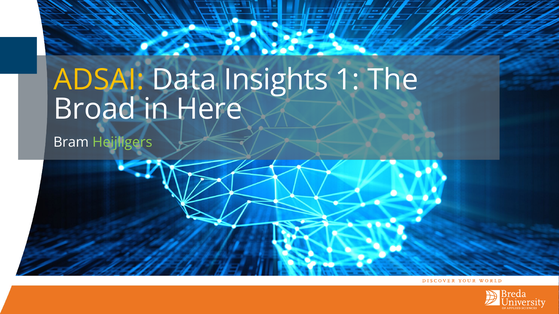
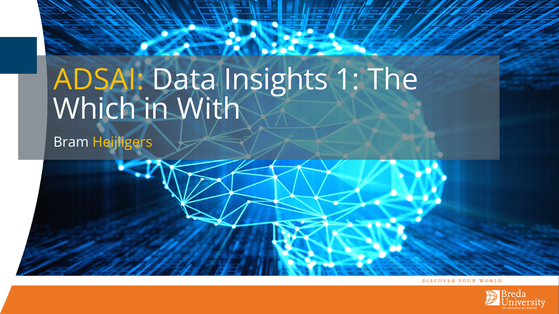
Broad: Broad -> Which (95, 109)
Here: Here -> With (209, 109)
Heijligers colour: light green -> yellow (122, 142)
